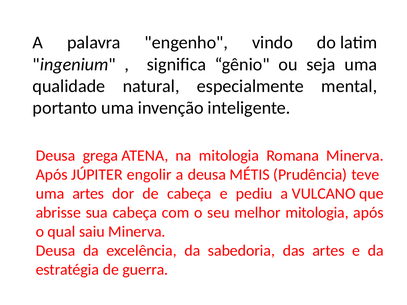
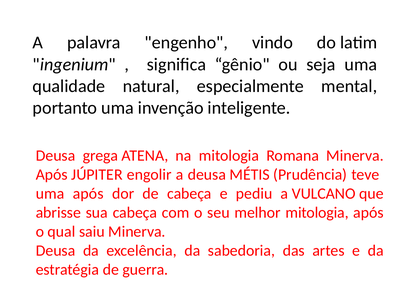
uma artes: artes -> após (88, 194)
